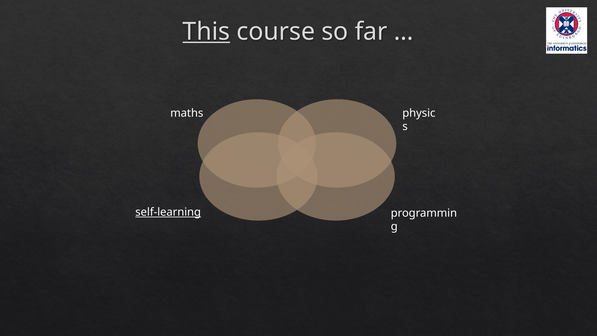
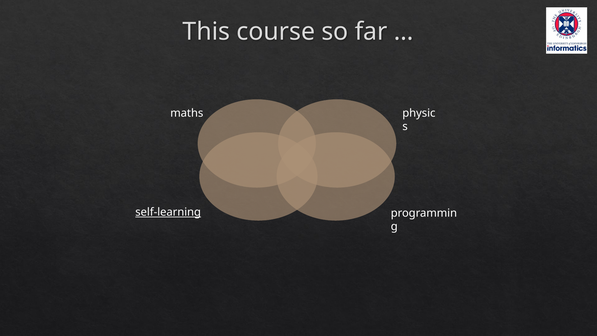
This underline: present -> none (206, 32)
